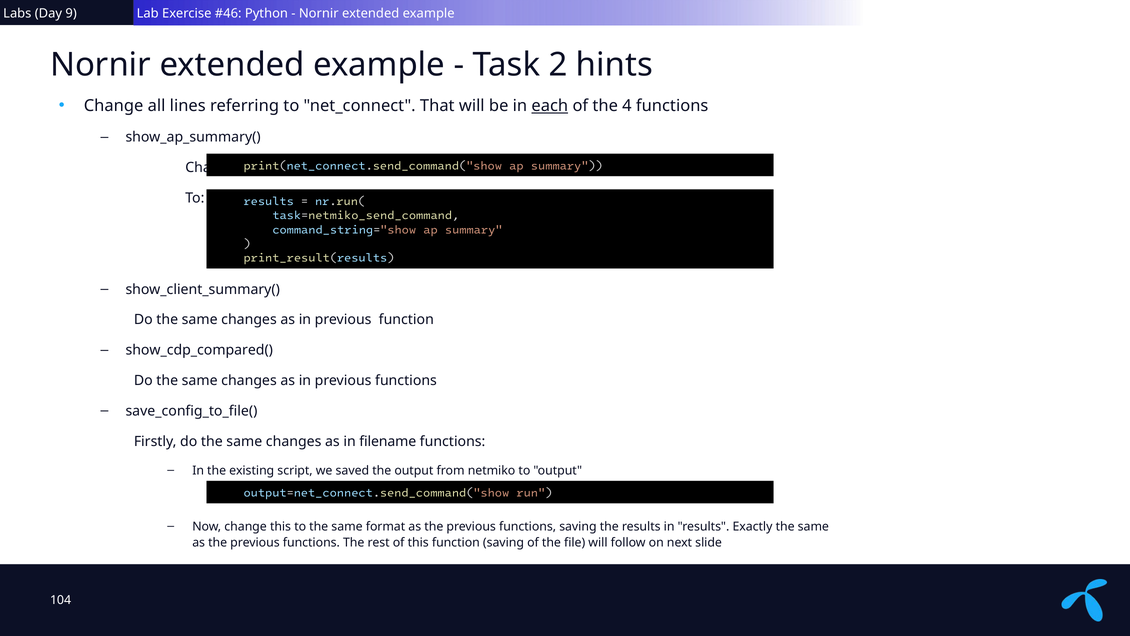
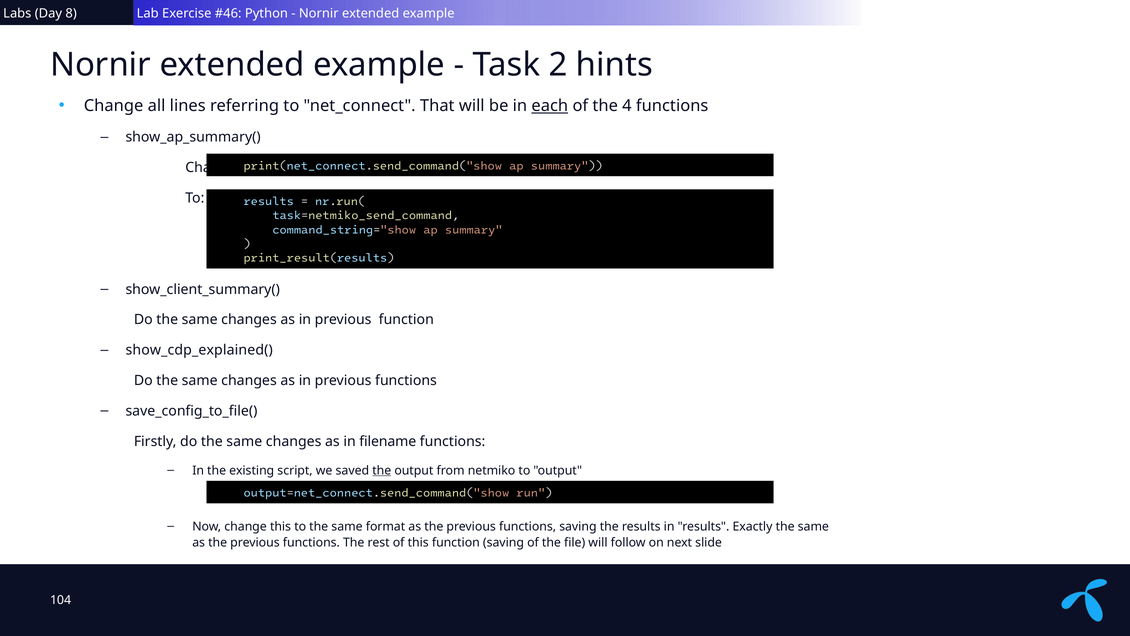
9: 9 -> 8 (71, 13)
show_cdp_compared(: show_cdp_compared( -> show_cdp_explained( (199, 350)
the underline: none -> present (382, 470)
